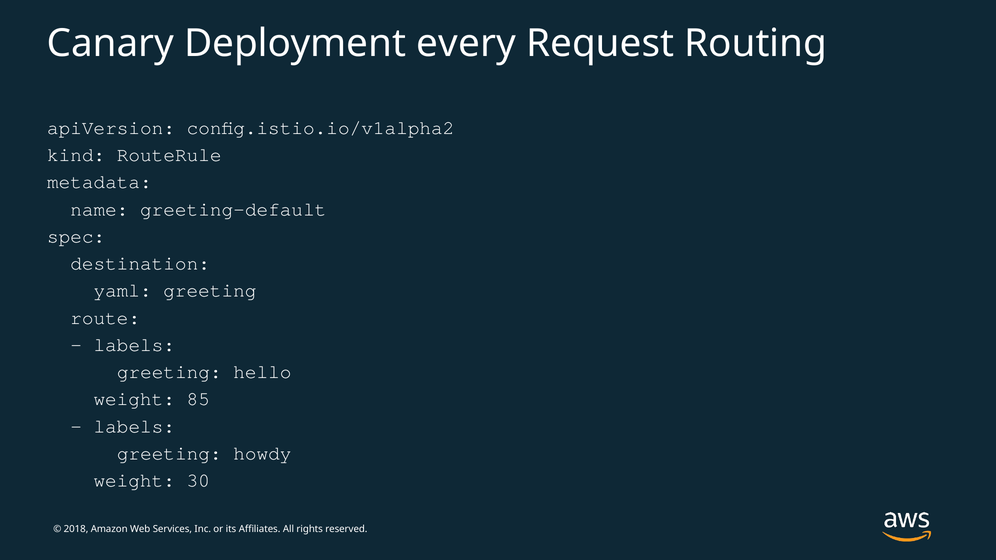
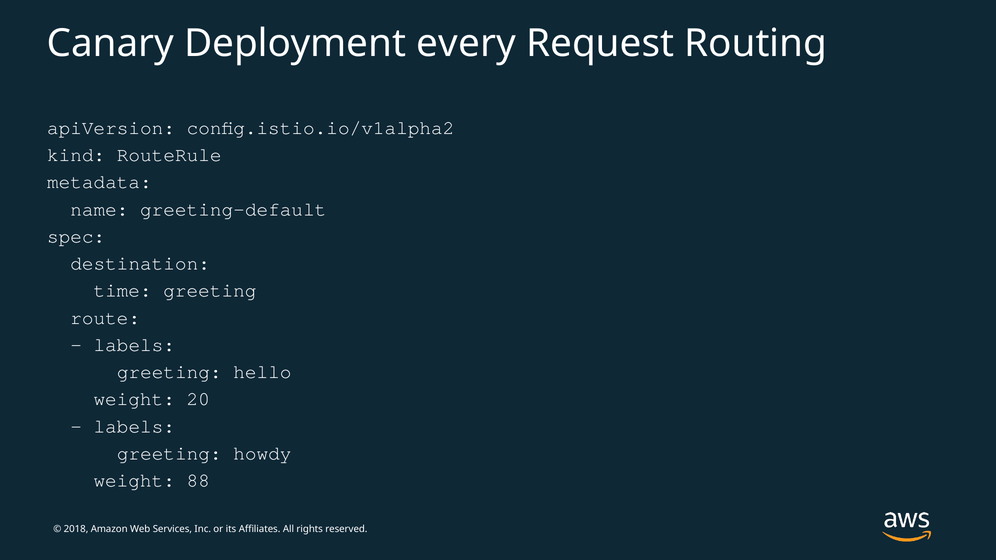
yaml: yaml -> time (123, 291)
85: 85 -> 20 (198, 399)
30: 30 -> 88 (198, 481)
